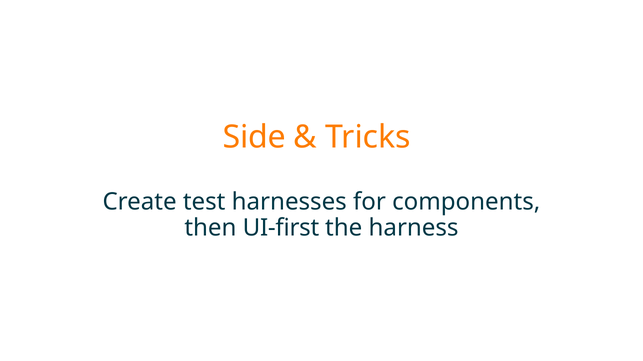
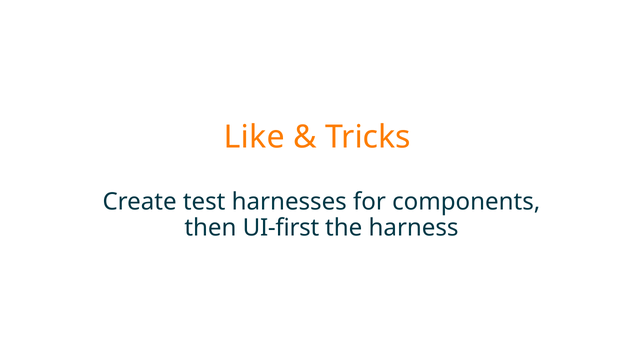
Side: Side -> Like (254, 137)
